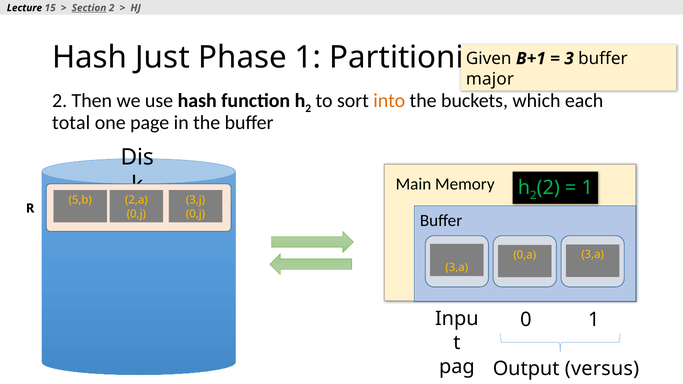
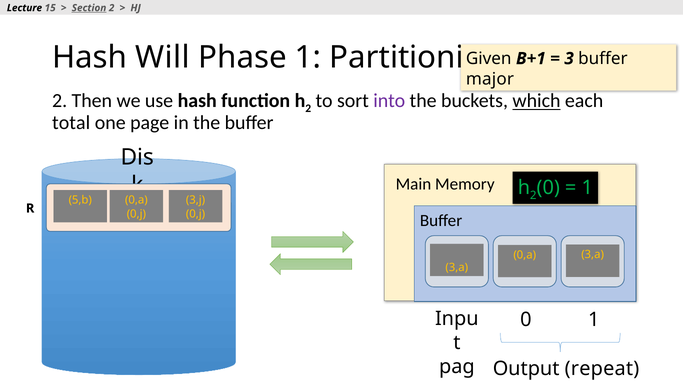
Just: Just -> Will (163, 57)
into colour: orange -> purple (389, 101)
which underline: none -> present (536, 101)
2 2: 2 -> 0 (548, 188)
5,b 2,a: 2,a -> 0,a (136, 200)
versus: versus -> repeat (602, 369)
